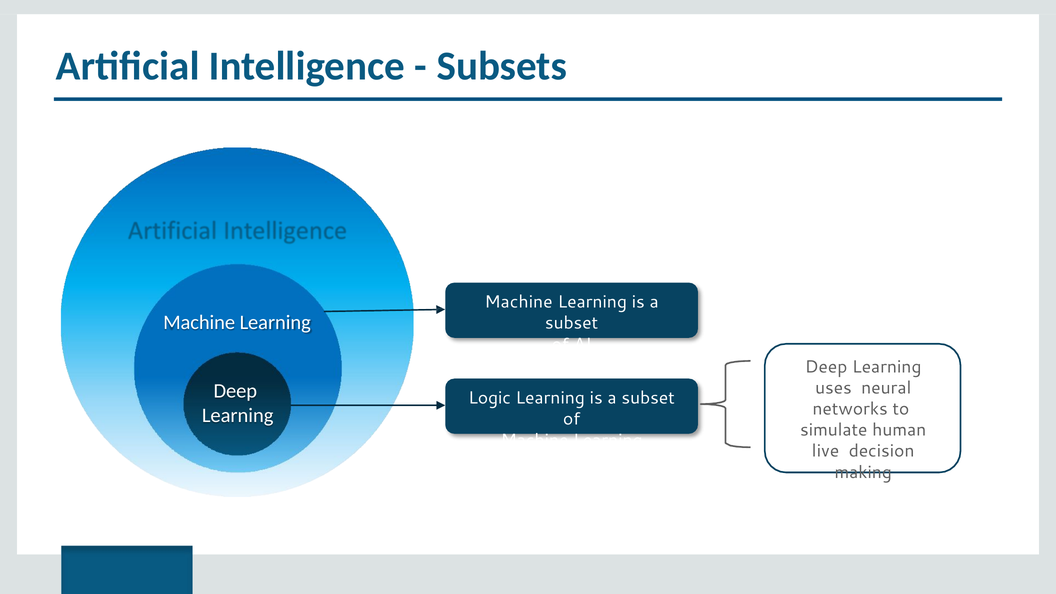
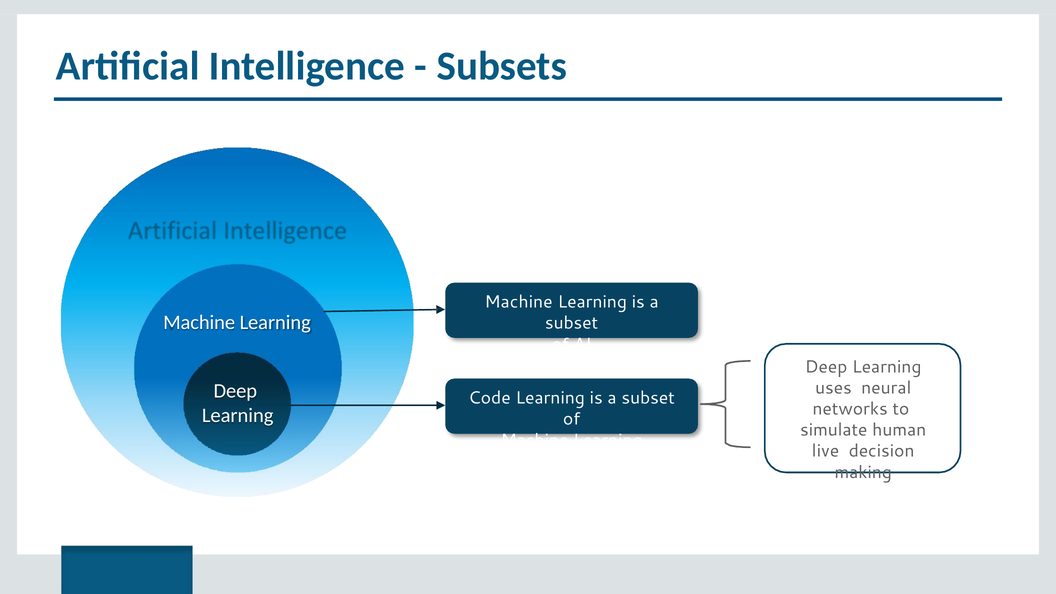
Logic: Logic -> Code (489, 398)
